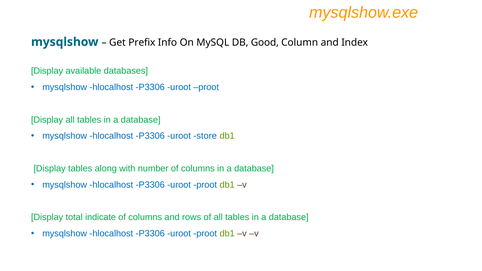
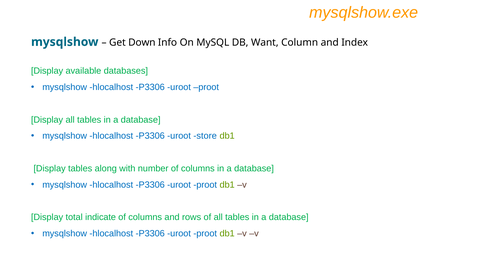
Prefix: Prefix -> Down (142, 43)
Good: Good -> Want (265, 43)
